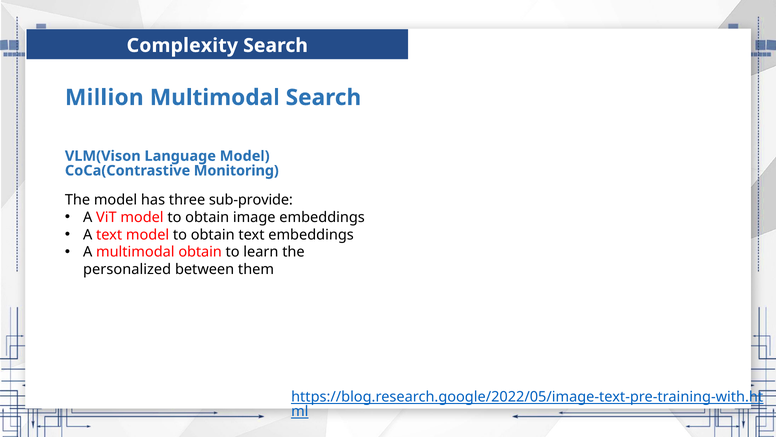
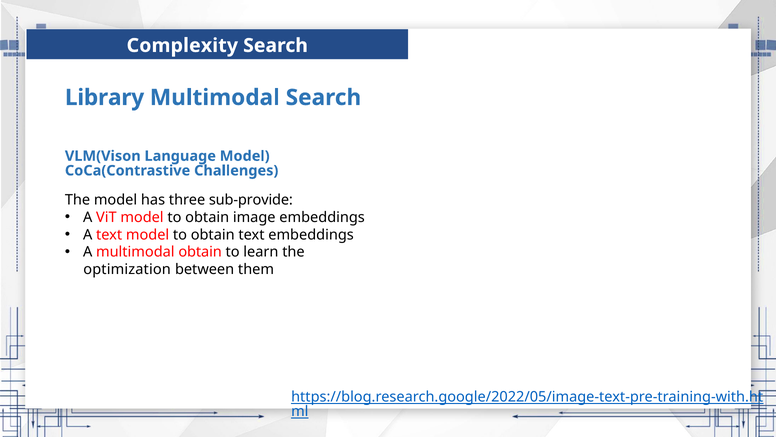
Million: Million -> Library (105, 97)
Monitoring: Monitoring -> Challenges (236, 170)
personalized: personalized -> optimization (127, 269)
